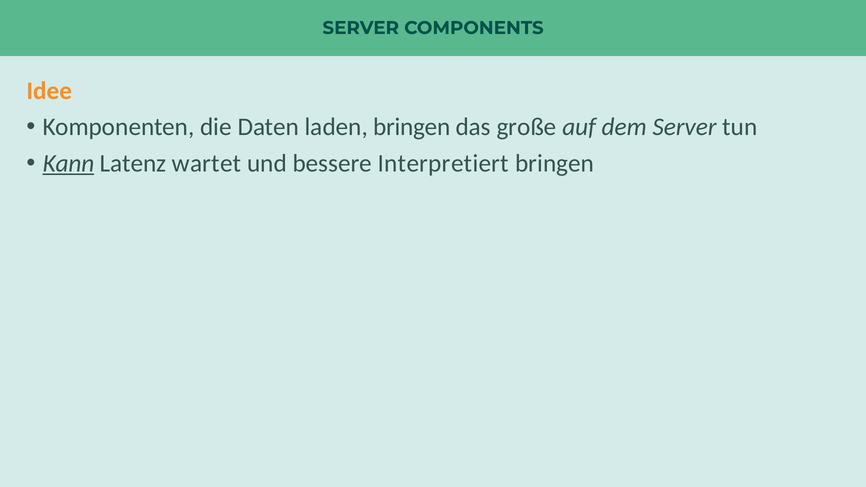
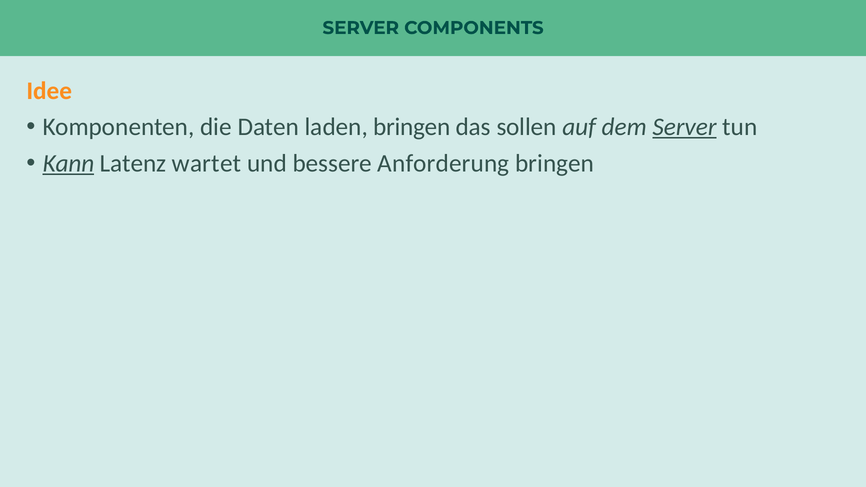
große: große -> sollen (527, 127)
Server underline: none -> present (684, 127)
Interpretiert: Interpretiert -> Anforderung (443, 163)
